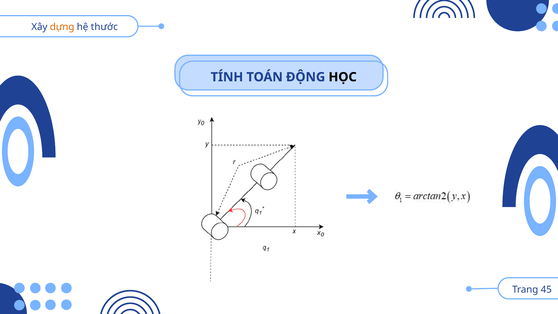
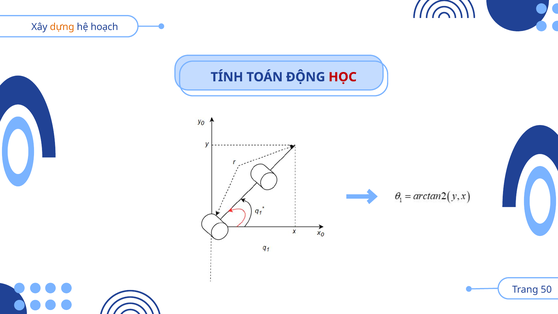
thước: thước -> hoạch (104, 27)
HỌC colour: black -> red (343, 77)
45: 45 -> 50 (546, 289)
